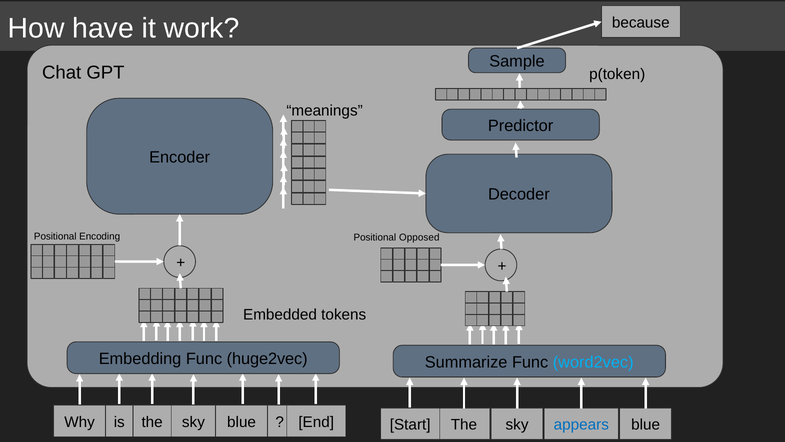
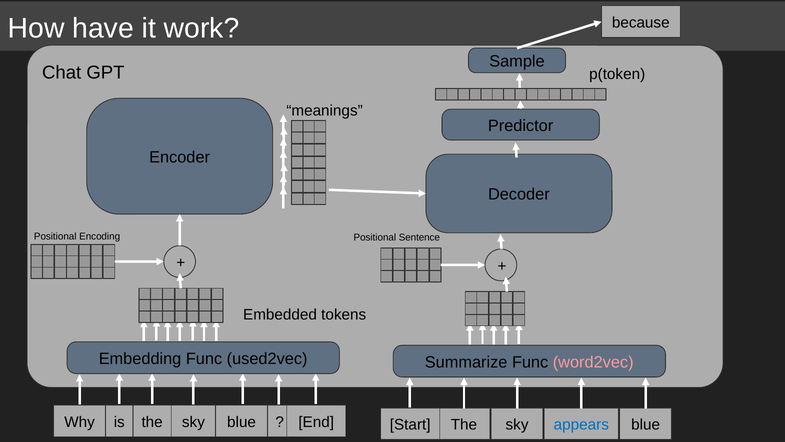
Opposed: Opposed -> Sentence (419, 237)
huge2vec: huge2vec -> used2vec (267, 359)
word2vec colour: light blue -> pink (593, 362)
